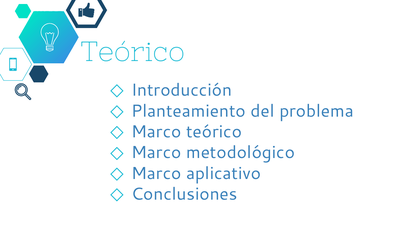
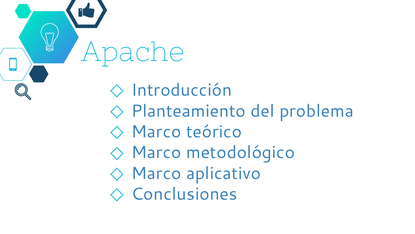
Teórico: Teórico -> Apache (133, 52)
